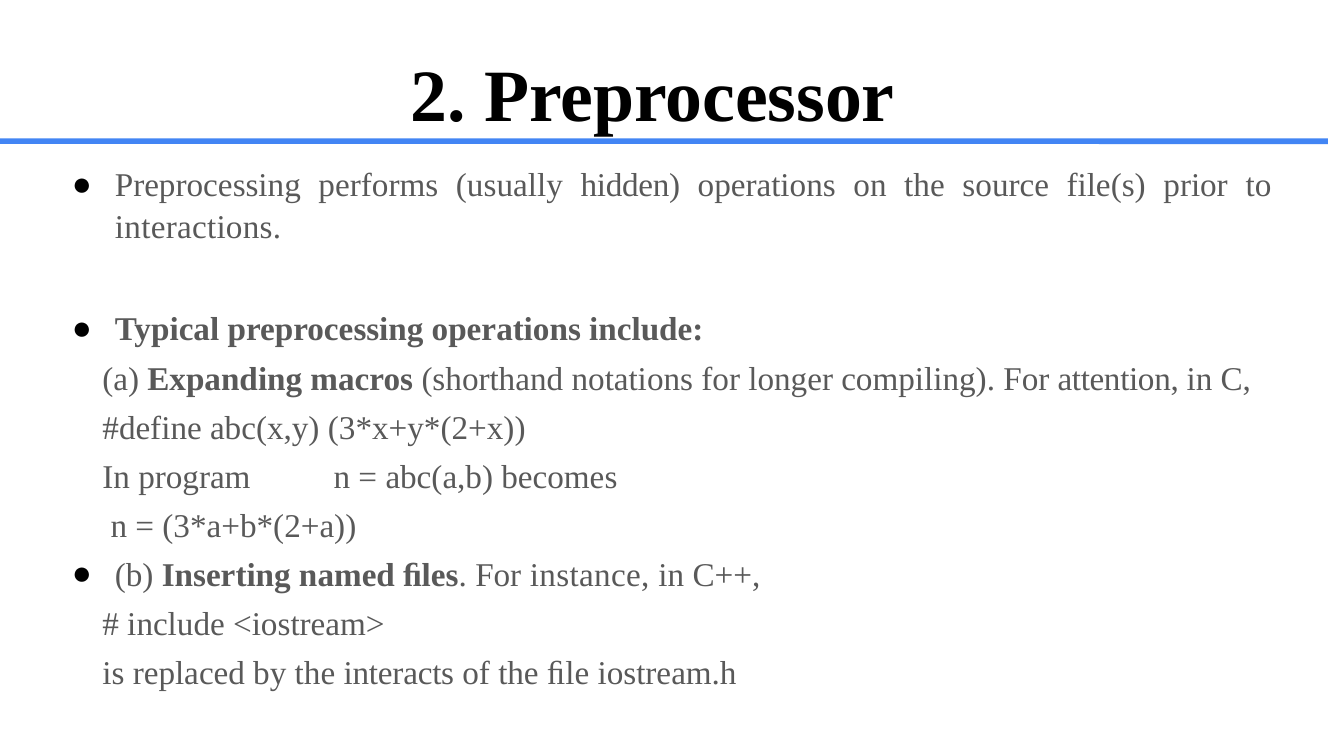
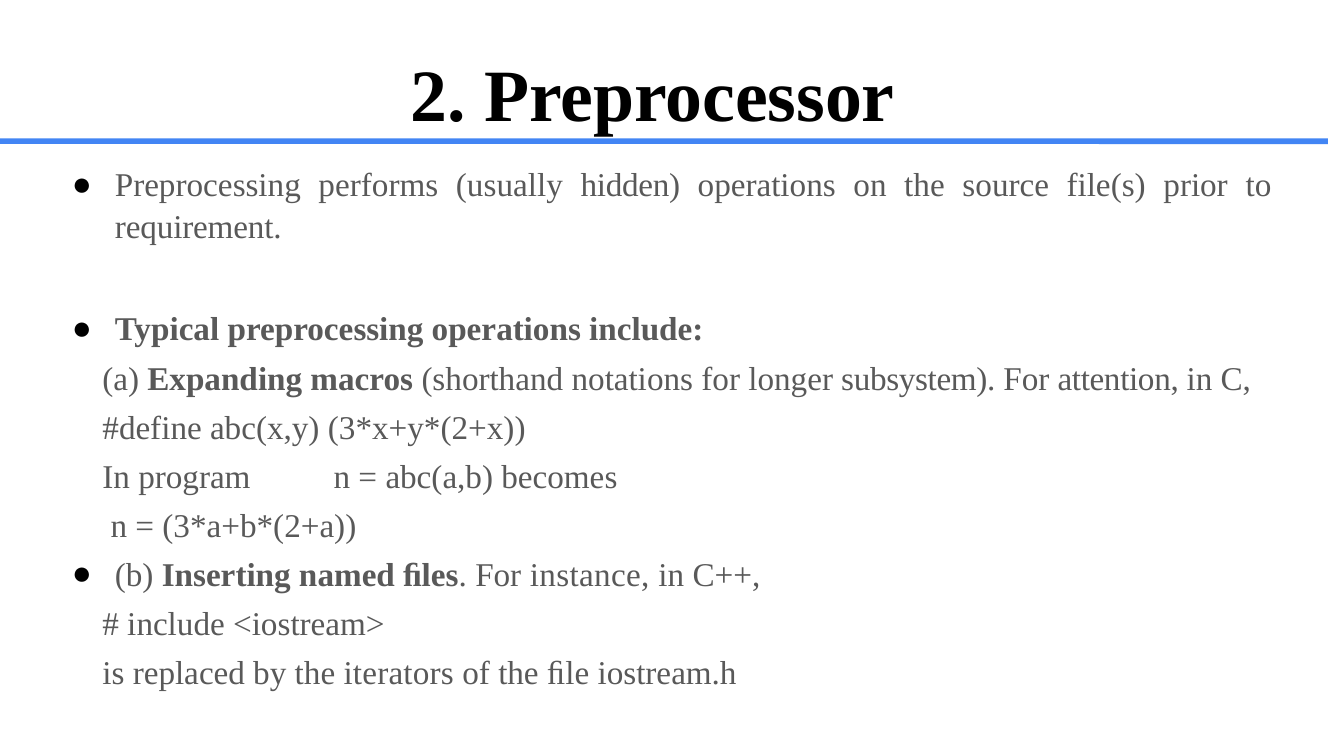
interactions: interactions -> requirement (198, 227)
compiling: compiling -> subsystem (918, 379)
interacts: interacts -> iterators (399, 674)
